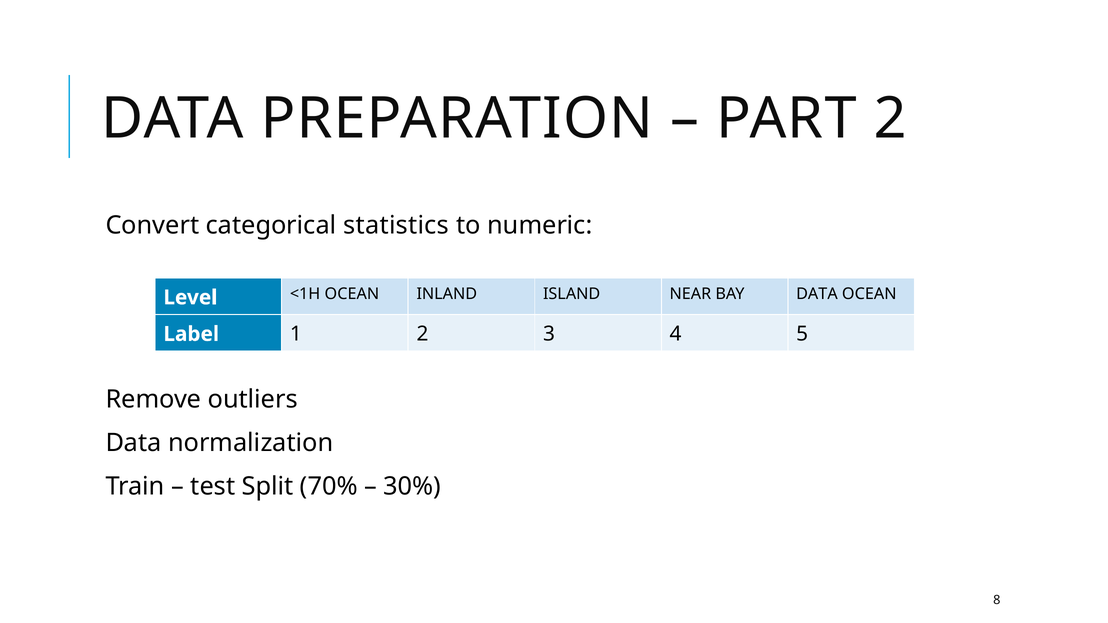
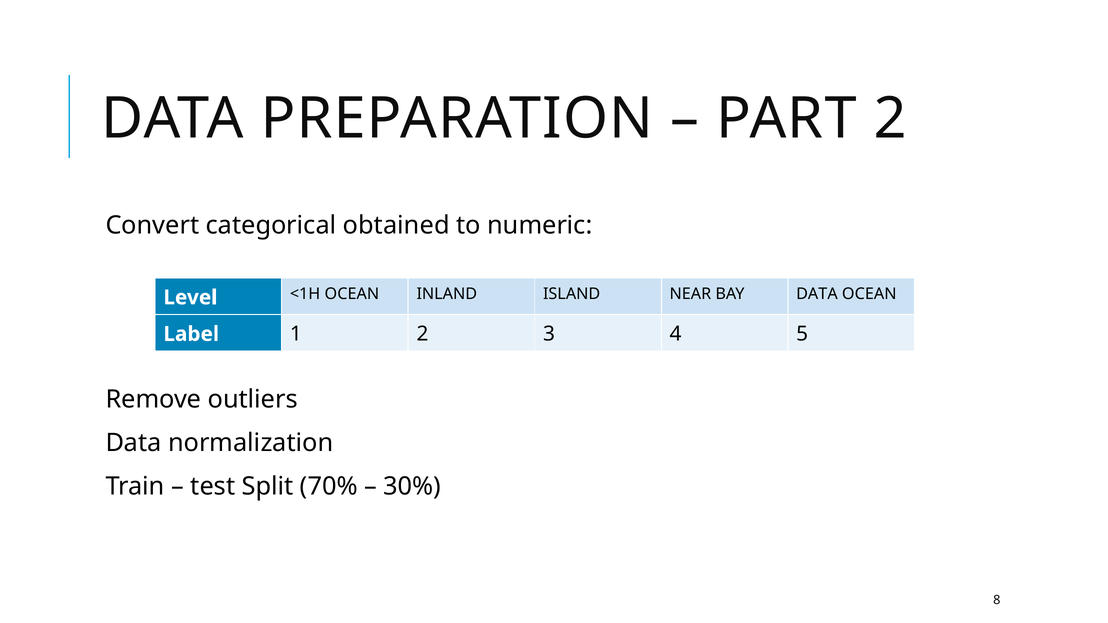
statistics: statistics -> obtained (396, 225)
